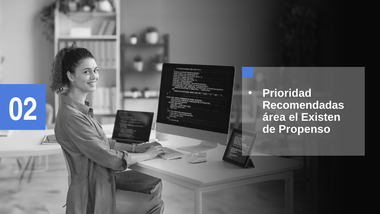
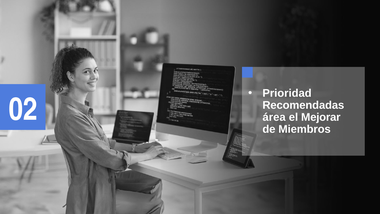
Existen: Existen -> Mejorar (321, 117)
Propenso: Propenso -> Miembros (305, 129)
